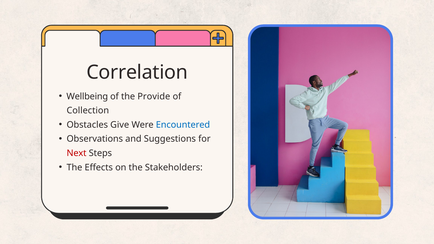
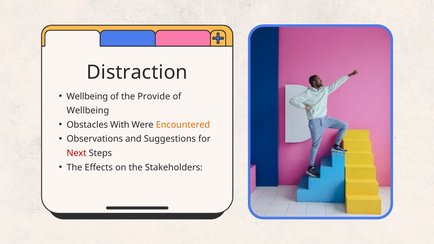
Correlation: Correlation -> Distraction (137, 72)
Collection: Collection -> Wellbeing (88, 111)
Give: Give -> With (120, 125)
Encountered colour: blue -> orange (183, 125)
